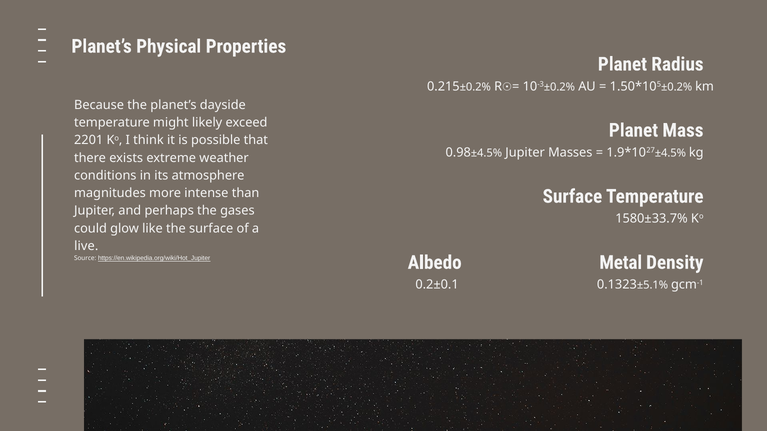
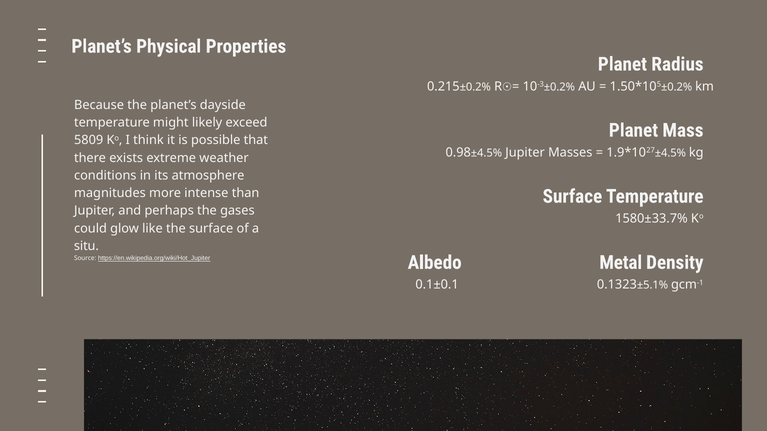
2201: 2201 -> 5809 (89, 140)
live: live -> situ (86, 246)
0.2±0.1: 0.2±0.1 -> 0.1±0.1 (437, 285)
